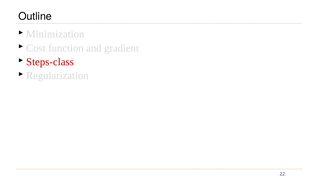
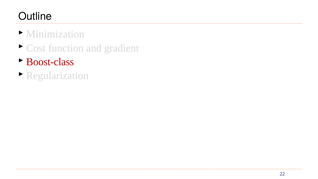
Steps-class: Steps-class -> Boost-class (50, 62)
